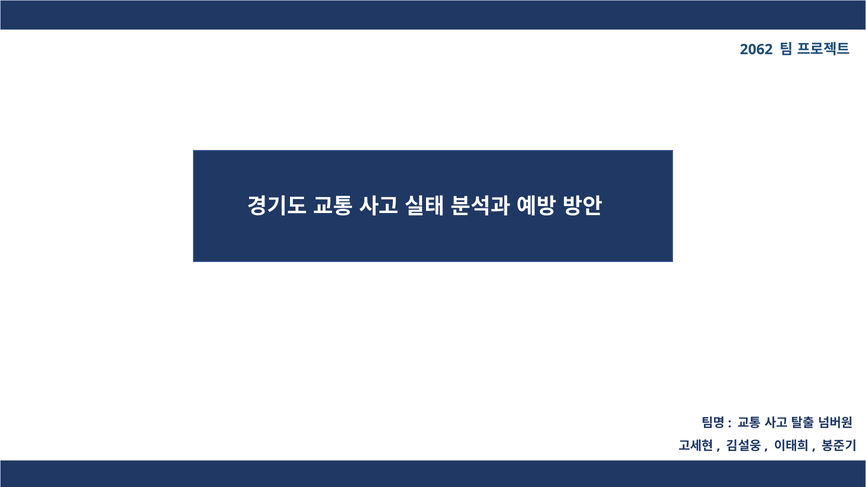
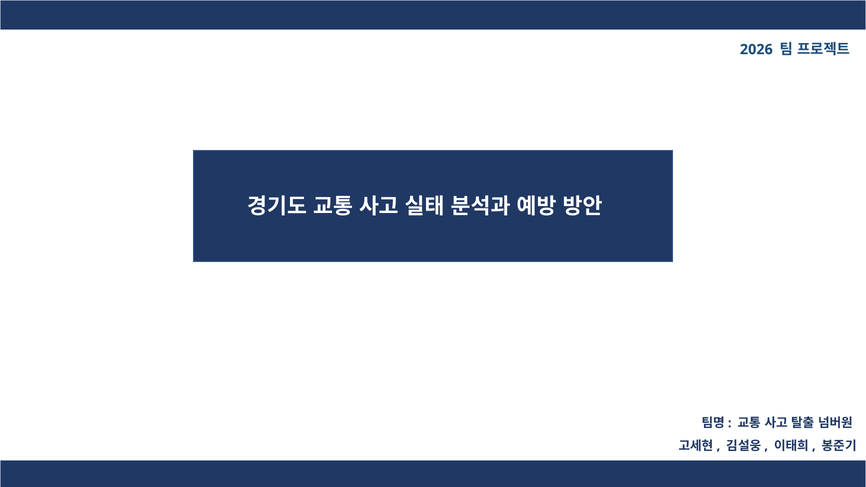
2062: 2062 -> 2026 (756, 50)
